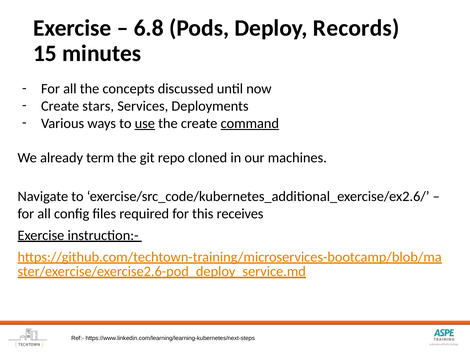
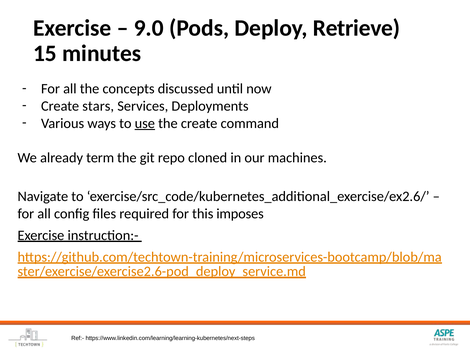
6.8: 6.8 -> 9.0 (149, 28)
Records: Records -> Retrieve (356, 28)
command underline: present -> none (250, 123)
receives: receives -> imposes (240, 214)
